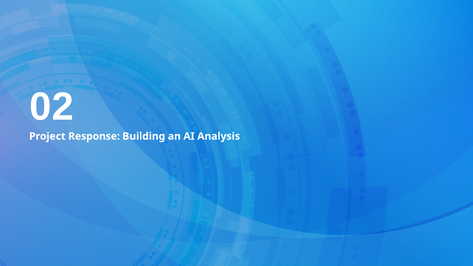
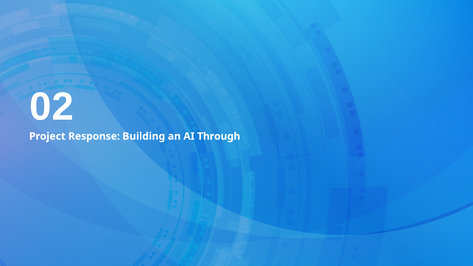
Analysis: Analysis -> Through (219, 136)
